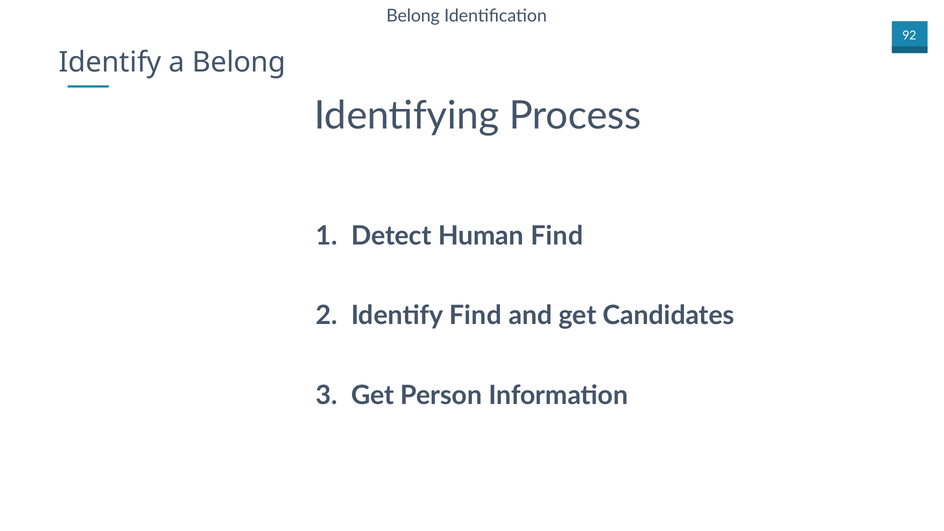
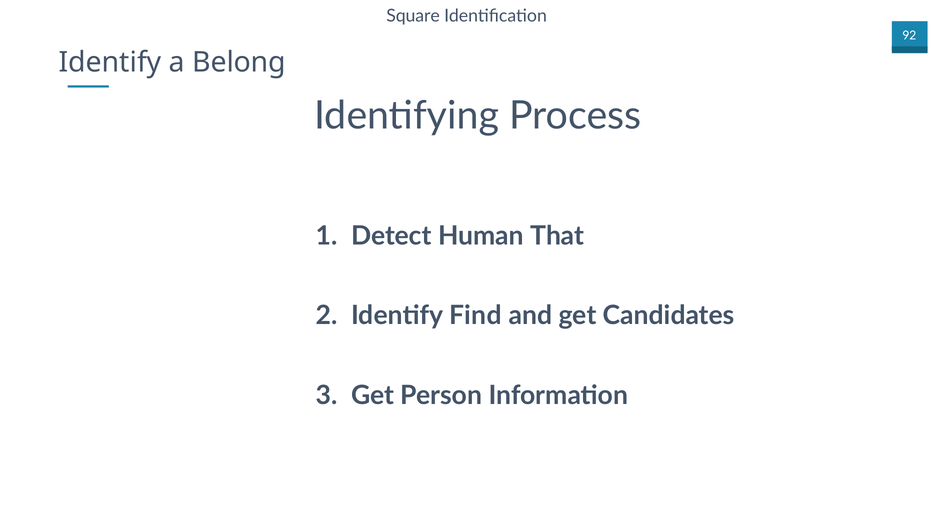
Belong: Belong -> Square (413, 16)
Human Find: Find -> That (557, 236)
